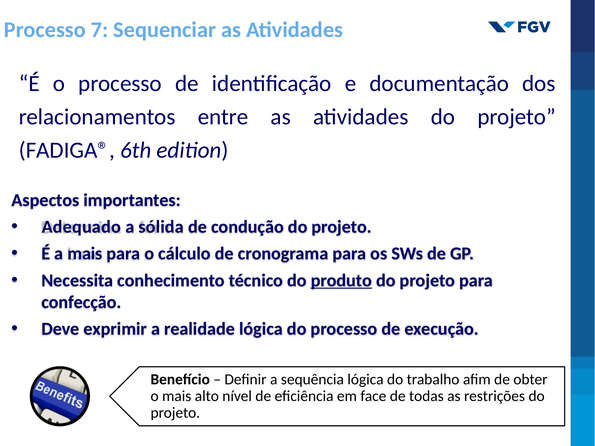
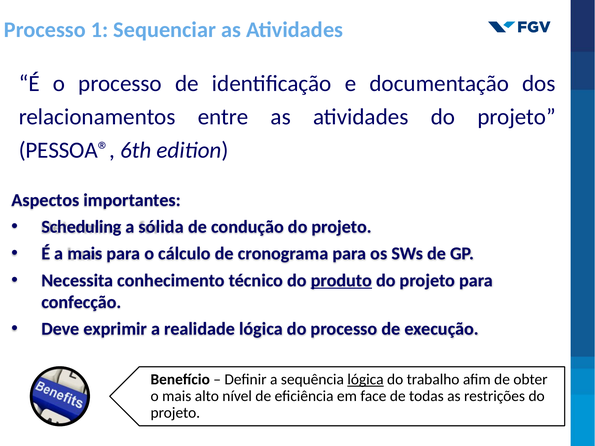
7: 7 -> 1 (100, 30)
FADIGA®: FADIGA® -> PESSOA® (67, 150)
Adequado: Adequado -> Scheduling (81, 227)
lógica underline: none -> present (365, 380)
